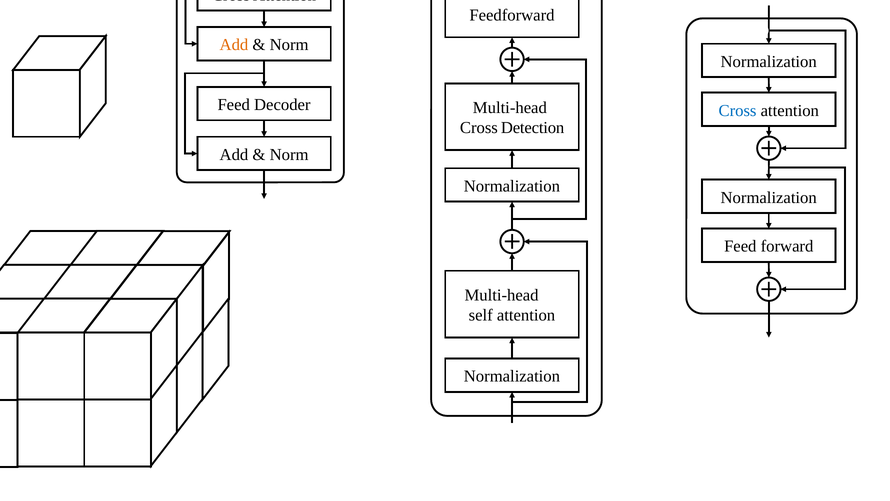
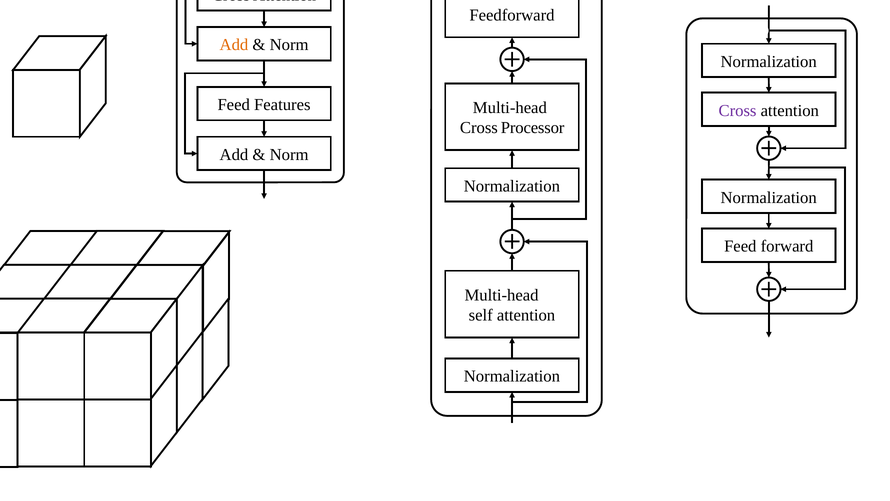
Decoder: Decoder -> Features (282, 105)
Cross colour: blue -> purple (738, 110)
Detection: Detection -> Processor (533, 128)
